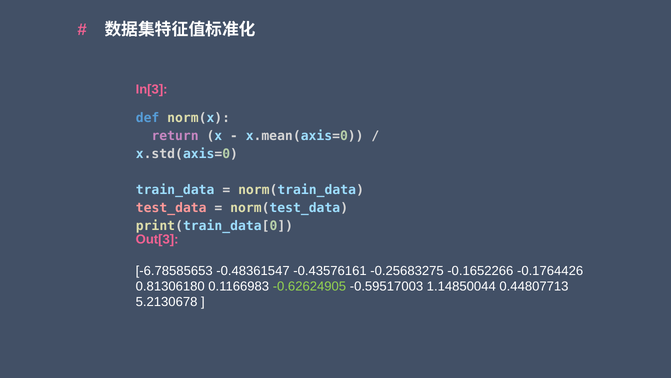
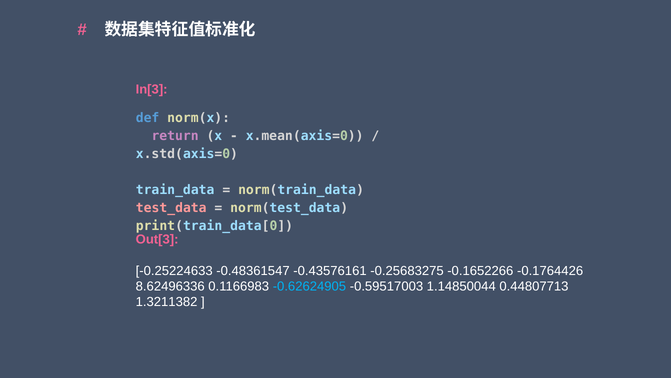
-6.78585653: -6.78585653 -> -0.25224633 (174, 270)
0.81306180: 0.81306180 -> 8.62496336 (170, 286)
-0.62624905 colour: light green -> light blue (309, 286)
5.2130678: 5.2130678 -> 1.3211382 (167, 302)
